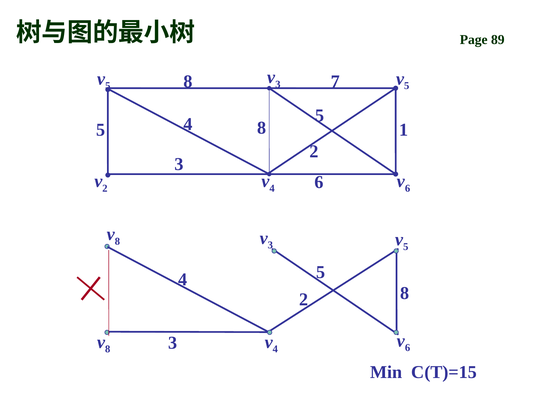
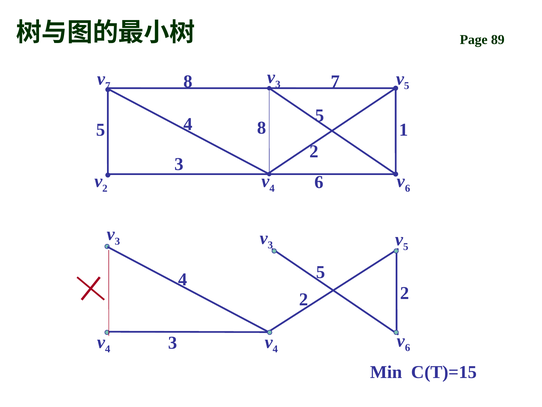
5: 5 -> 7 (108, 86)
8: 8 -> 3 (117, 241)
2 8: 8 -> 2 (405, 293)
8: 8 -> 4 (108, 349)
